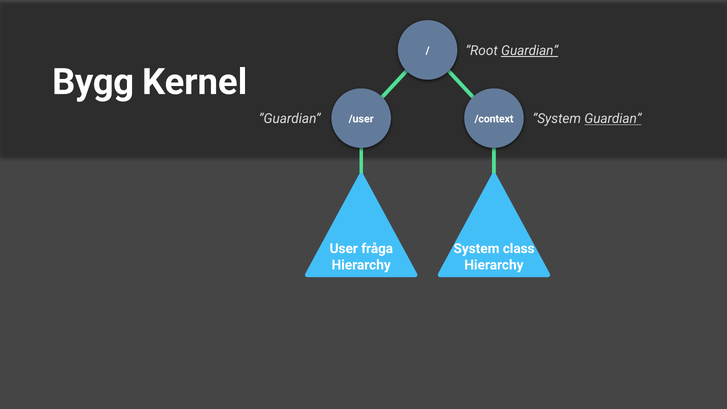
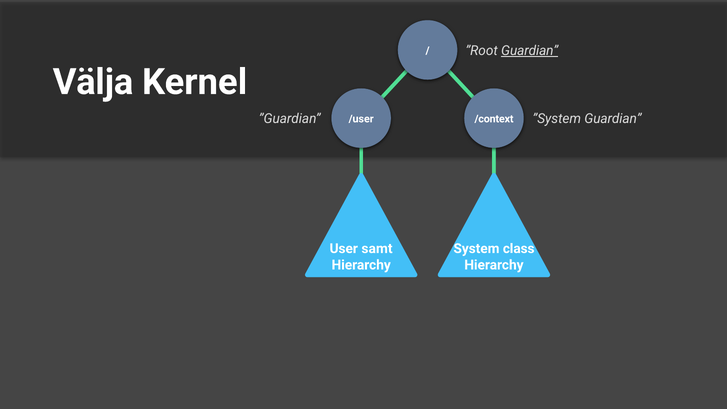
Bygg: Bygg -> Välja (93, 82)
Guardian underline: present -> none (613, 119)
fråga: fråga -> samt (377, 249)
